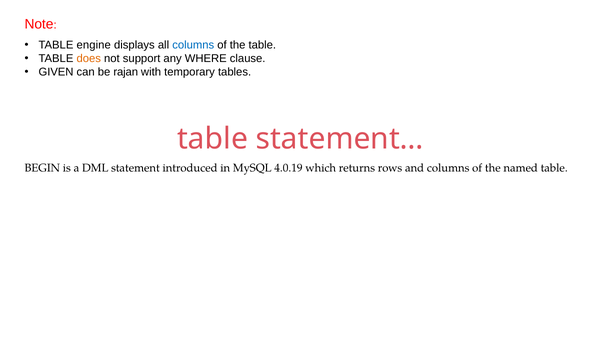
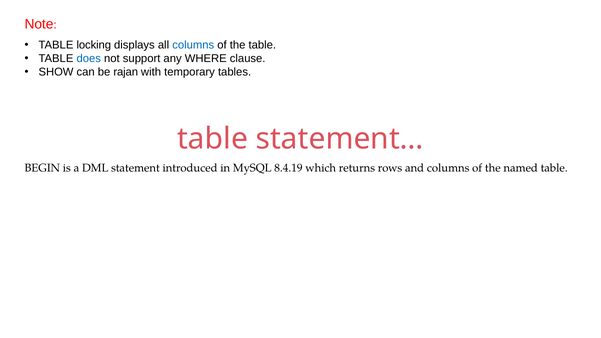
engine: engine -> locking (94, 45)
does colour: orange -> blue (89, 59)
GIVEN: GIVEN -> SHOW (56, 72)
4.0.19: 4.0.19 -> 8.4.19 (288, 168)
